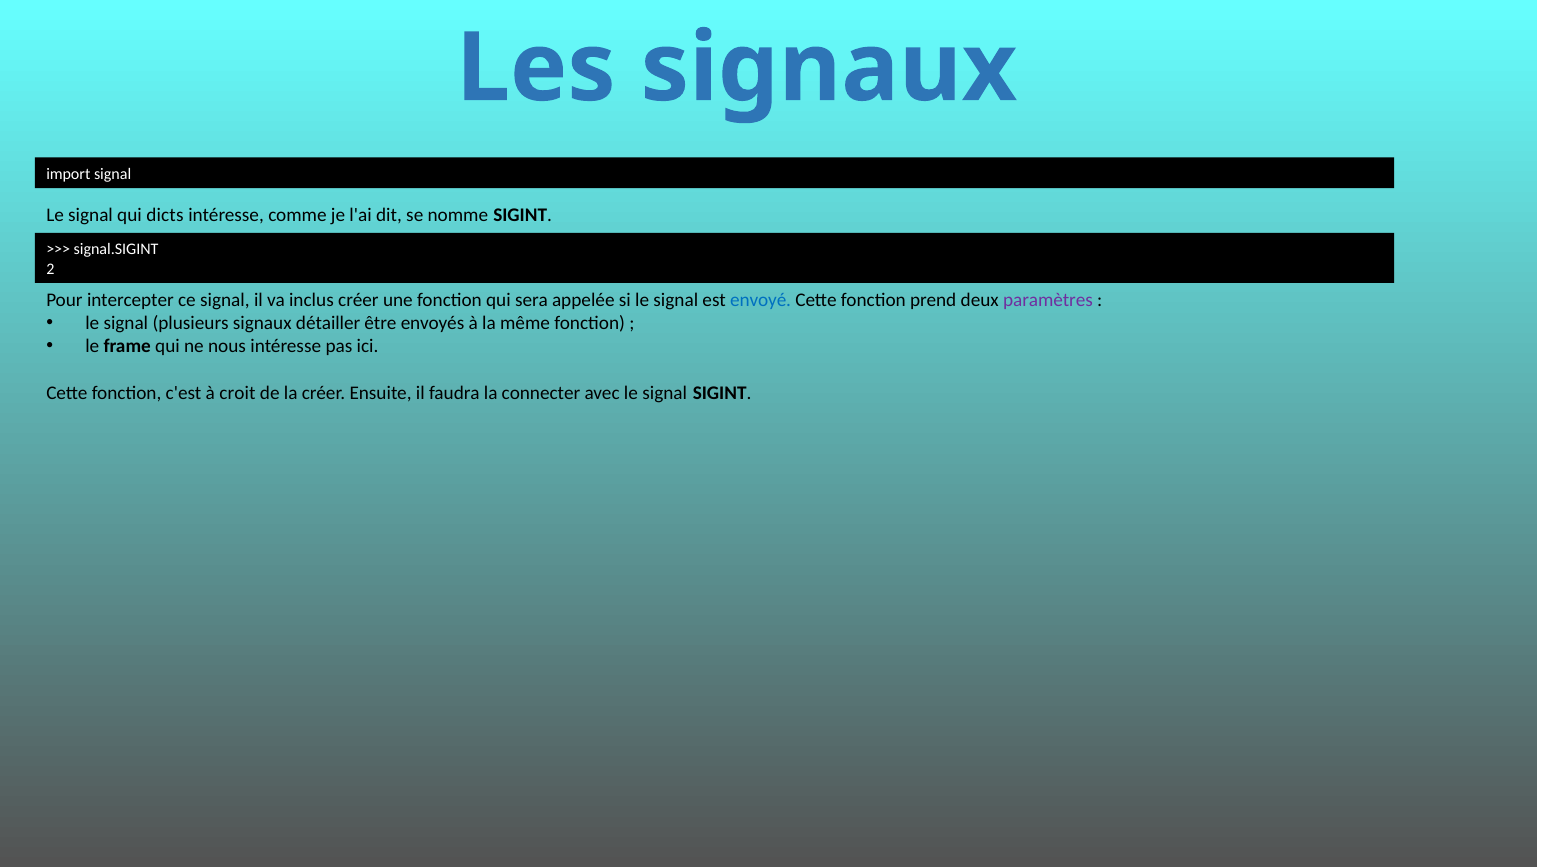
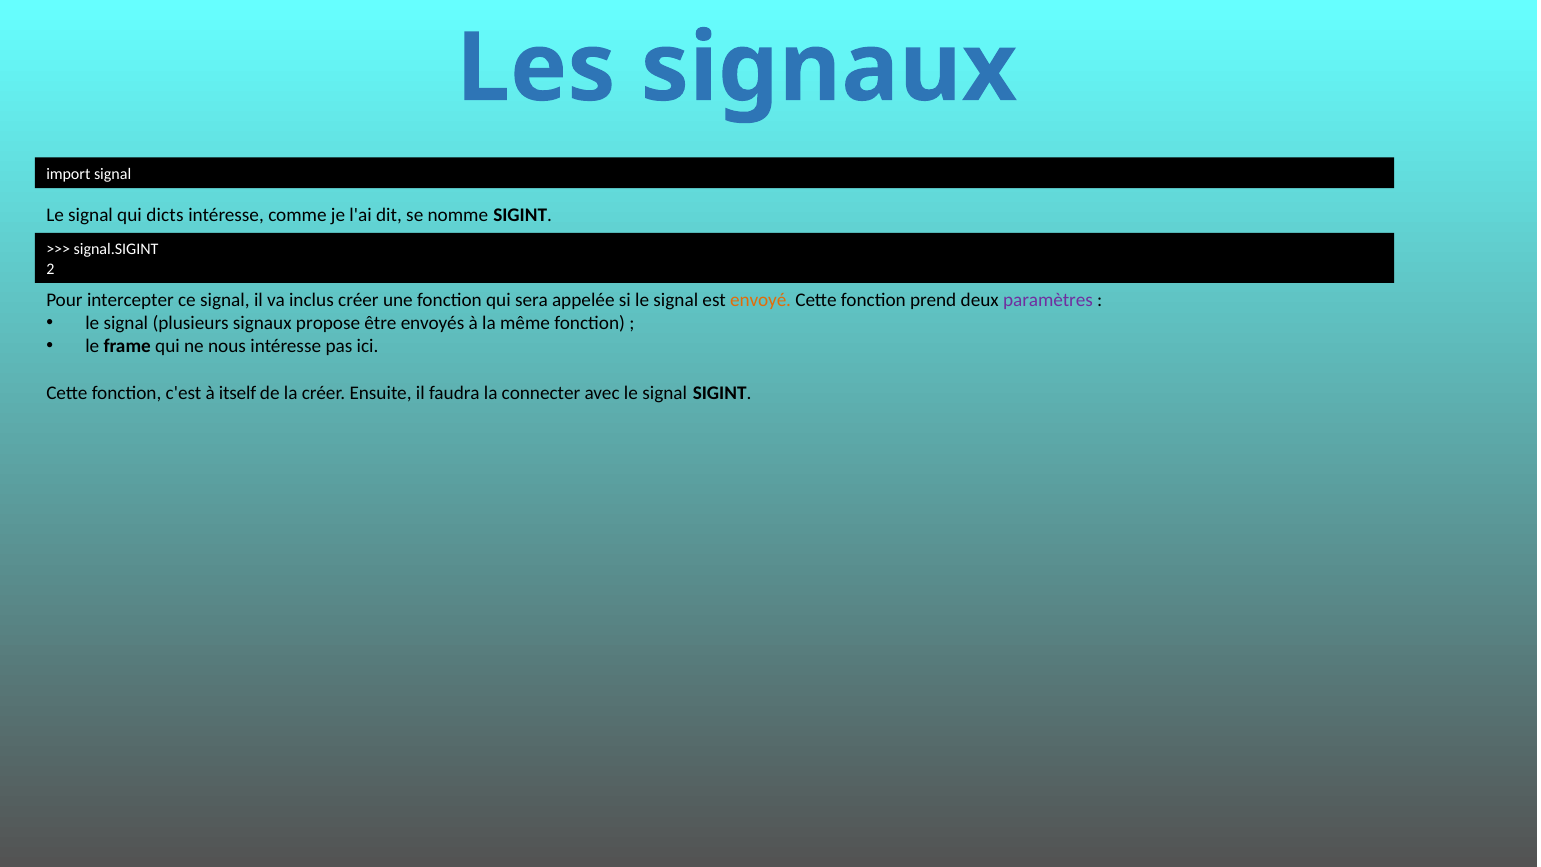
envoyé colour: blue -> orange (761, 300)
détailler: détailler -> propose (328, 323)
croit: croit -> itself (238, 393)
